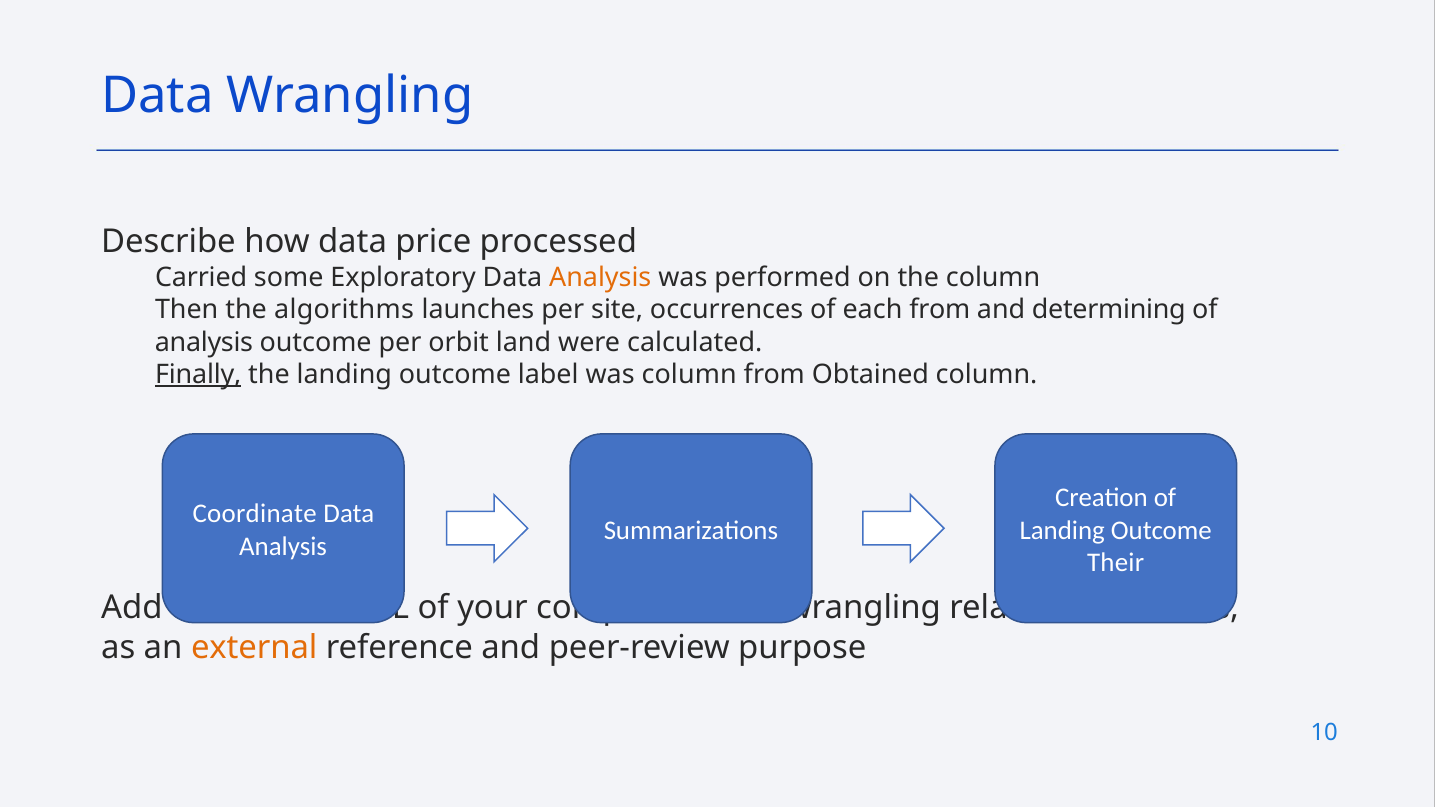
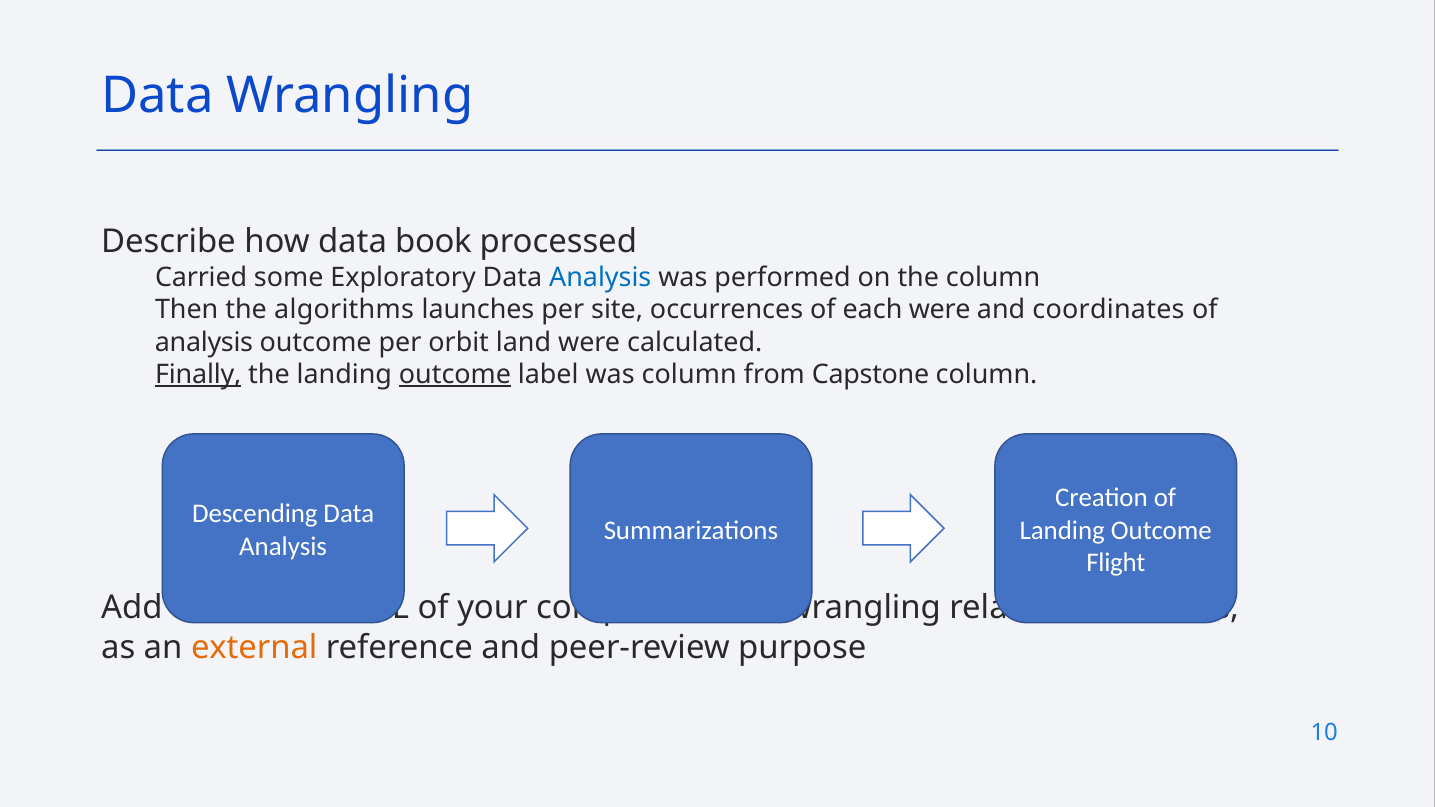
price: price -> book (433, 242)
Analysis colour: orange -> blue (600, 278)
each from: from -> were (940, 310)
determining: determining -> coordinates (1108, 310)
outcome underline: none -> present (455, 374)
Obtained: Obtained -> Capstone (871, 374)
Coordinate: Coordinate -> Descending (255, 514)
Their: Their -> Flight (1116, 563)
